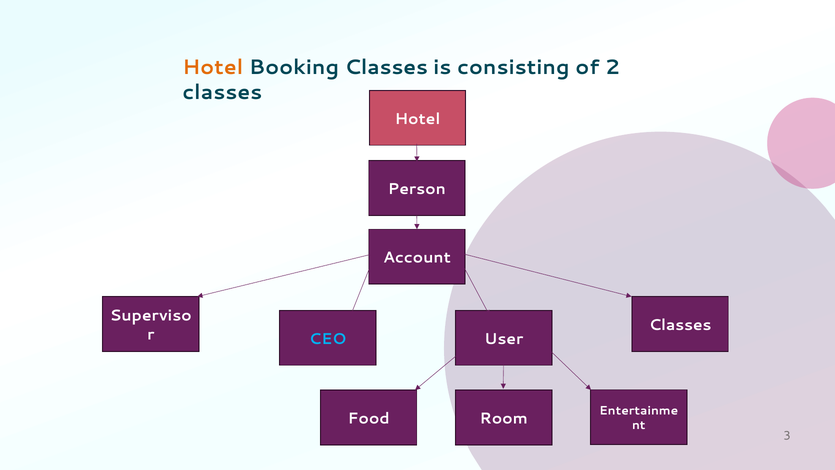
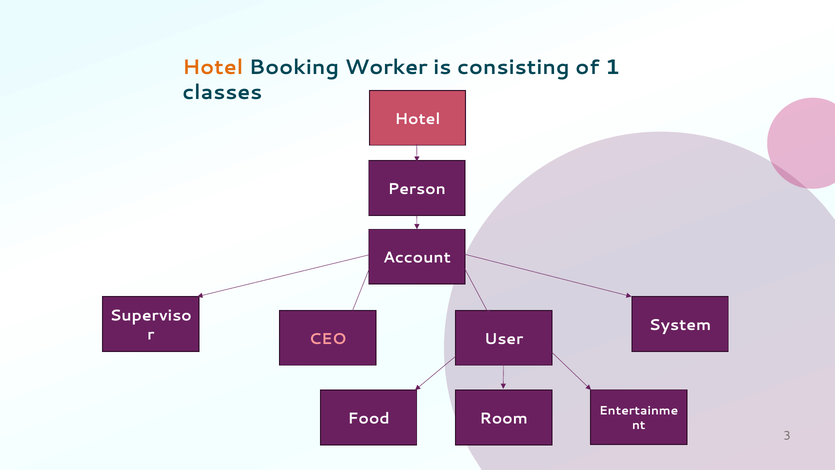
Booking Classes: Classes -> Worker (386, 67)
2: 2 -> 1 (612, 67)
Classes: Classes -> System (680, 325)
CEO colour: light blue -> pink (328, 339)
